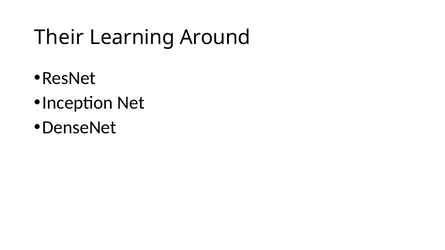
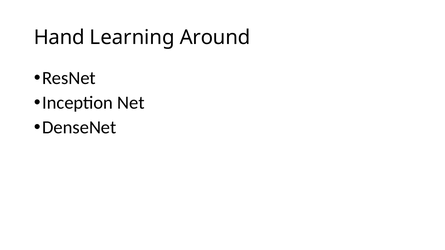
Their: Their -> Hand (59, 37)
